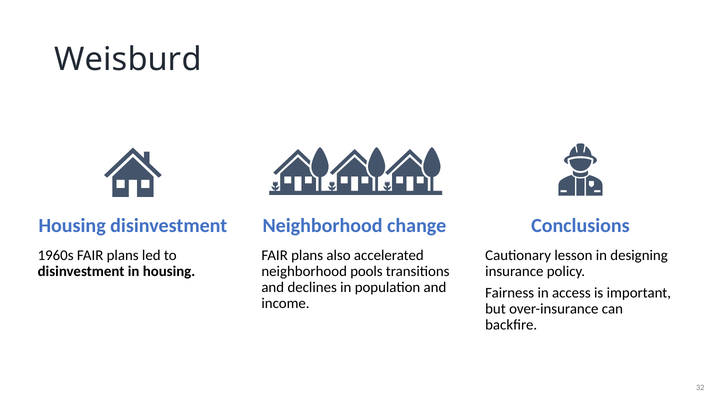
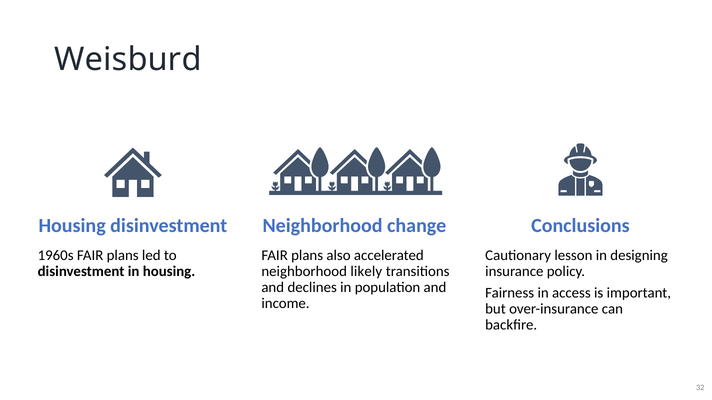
pools: pools -> likely (366, 272)
